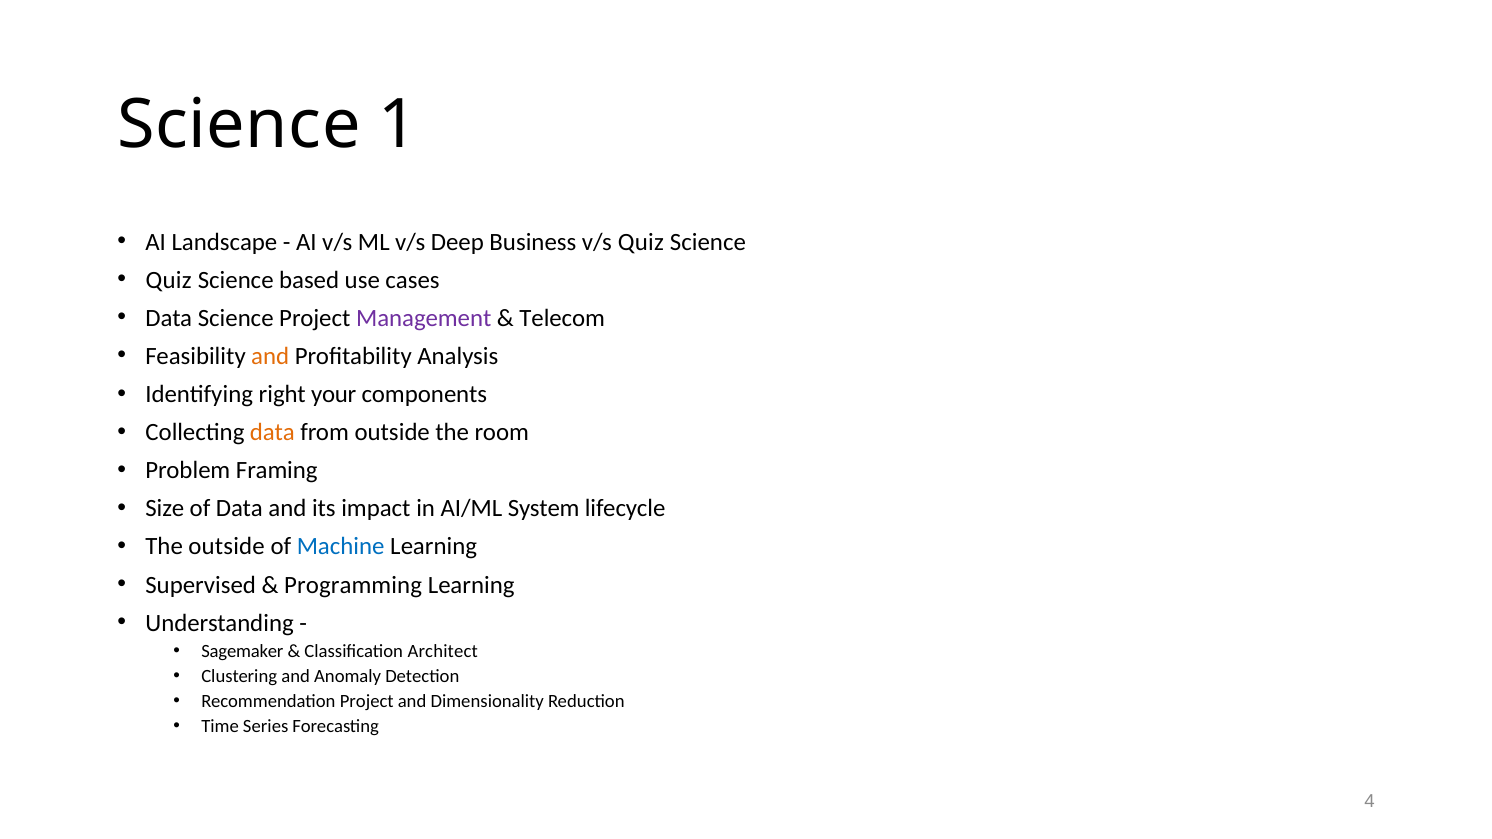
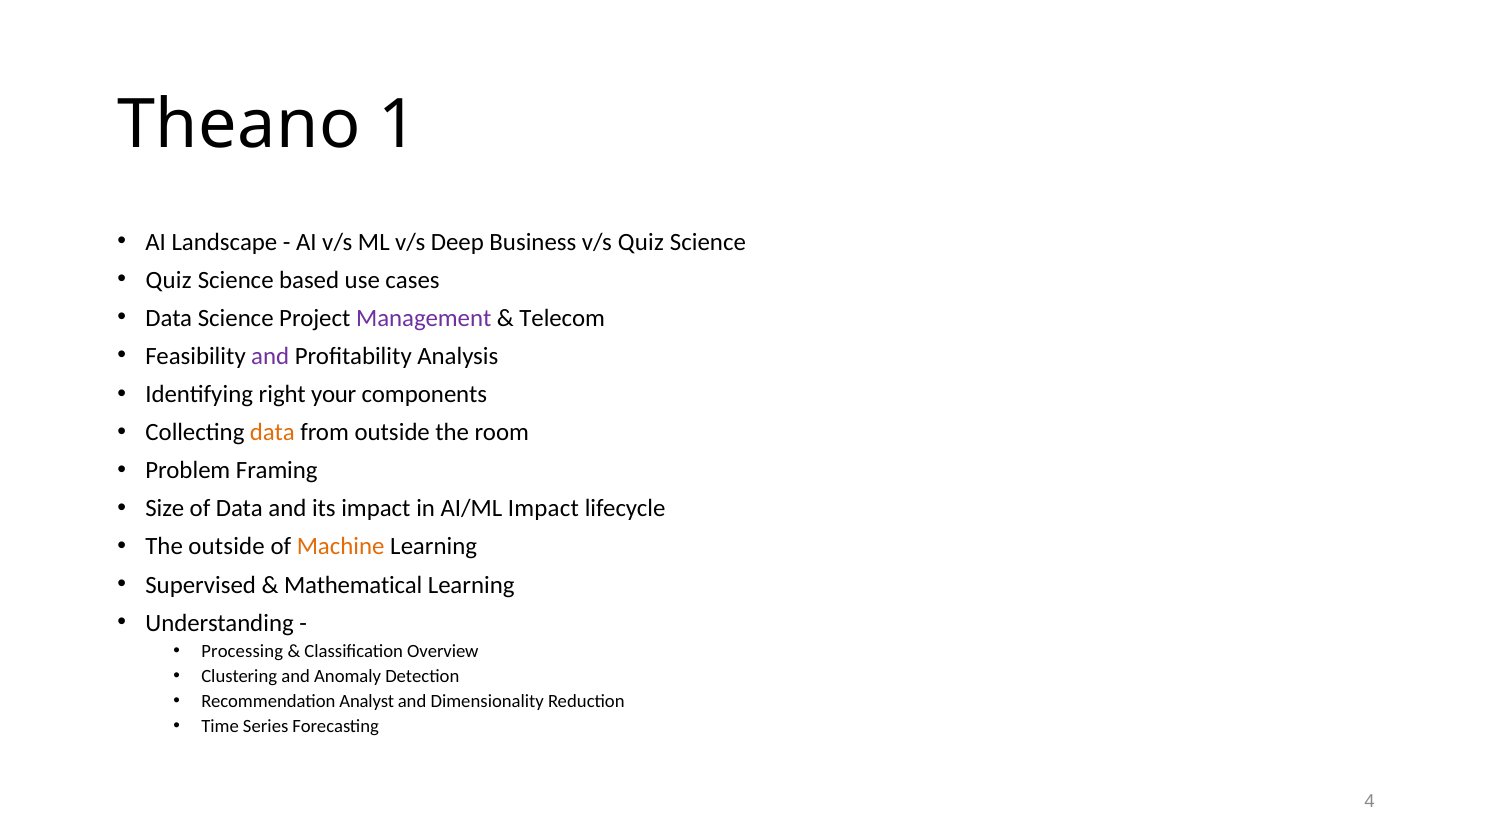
Science: Science -> Theano (239, 125)
and colour: orange -> purple (270, 356)
AI/ML System: System -> Impact (543, 509)
Machine colour: blue -> orange (341, 547)
Programming: Programming -> Mathematical (353, 585)
Sagemaker: Sagemaker -> Processing (242, 652)
Architect: Architect -> Overview (443, 652)
Recommendation Project: Project -> Analyst (367, 702)
